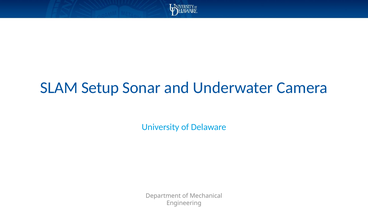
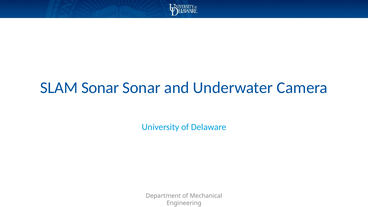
SLAM Setup: Setup -> Sonar (100, 88)
